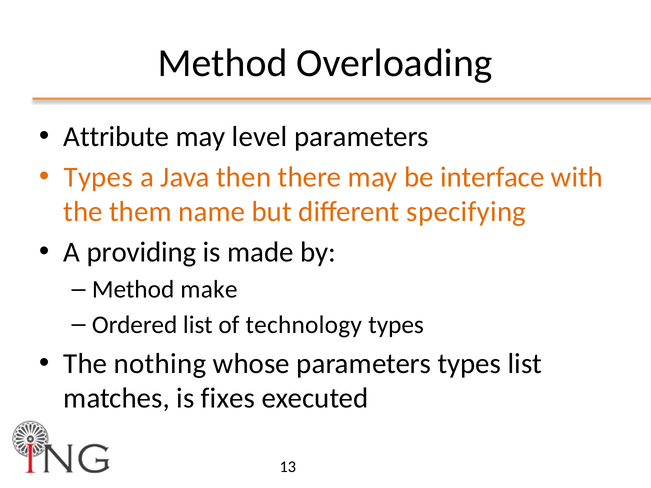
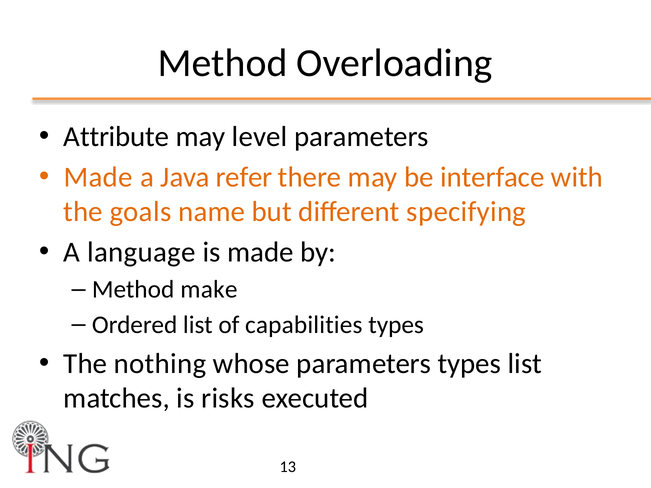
Types: Types -> Made (98, 177)
then: then -> refer (244, 177)
them: them -> goals (140, 212)
providing: providing -> language (141, 252)
technology: technology -> capabilities (304, 325)
fixes: fixes -> risks (228, 399)
